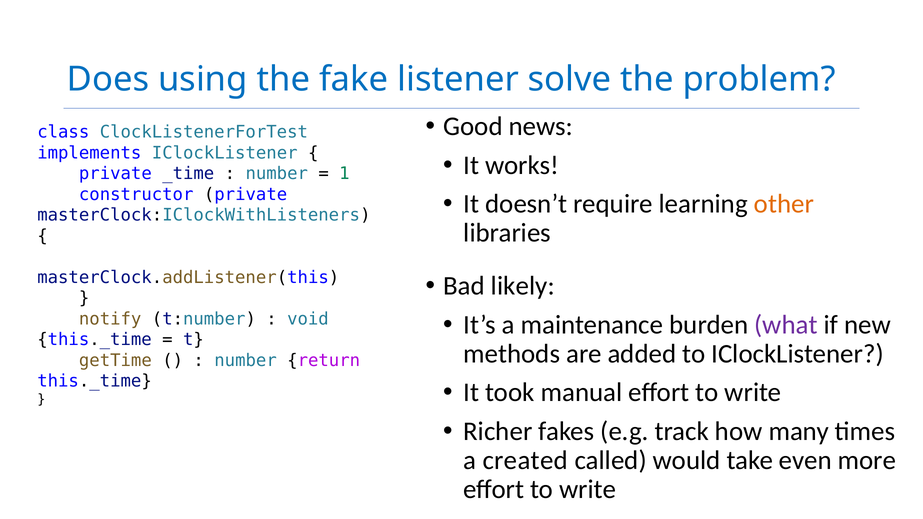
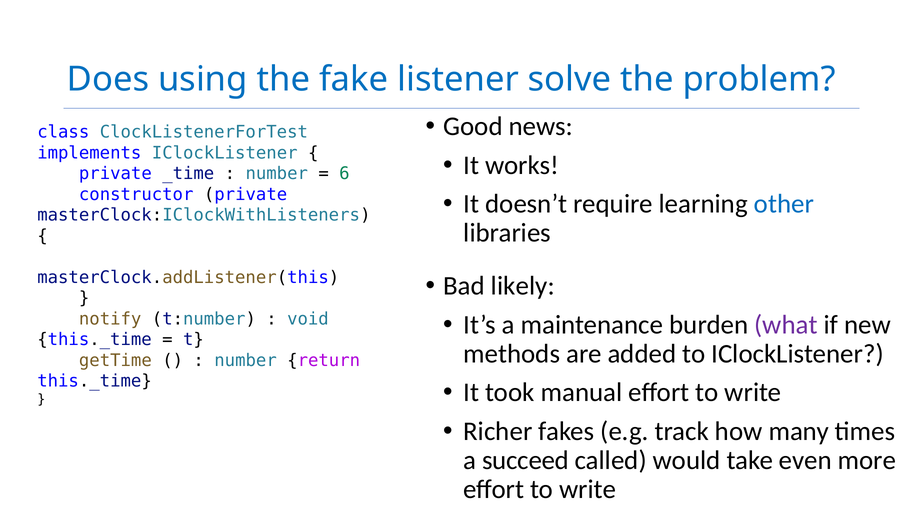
1: 1 -> 6 (344, 174)
other colour: orange -> blue (784, 204)
created: created -> succeed (526, 460)
